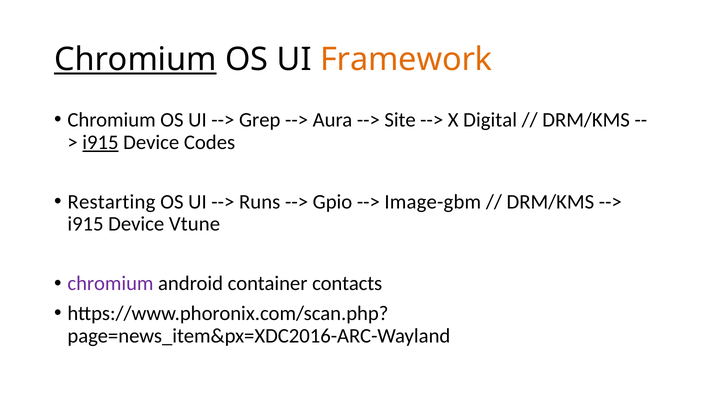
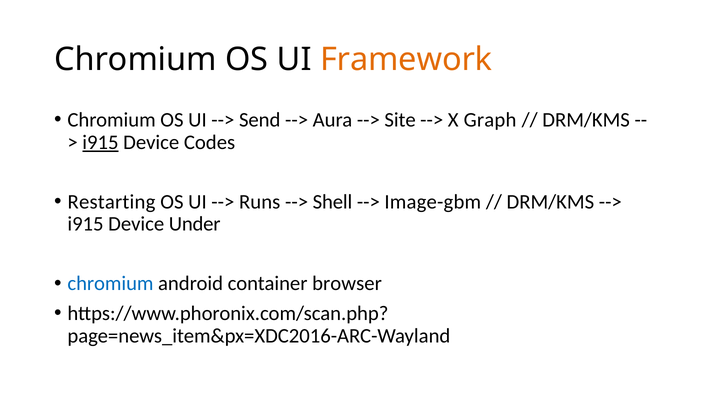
Chromium underline: present -> none (135, 60)
Grep: Grep -> Send (260, 120)
Digital: Digital -> Graph (490, 120)
Gpio: Gpio -> Shell (333, 202)
Vtune: Vtune -> Under (195, 224)
chromium colour: purple -> blue (110, 284)
contacts: contacts -> browser (347, 284)
